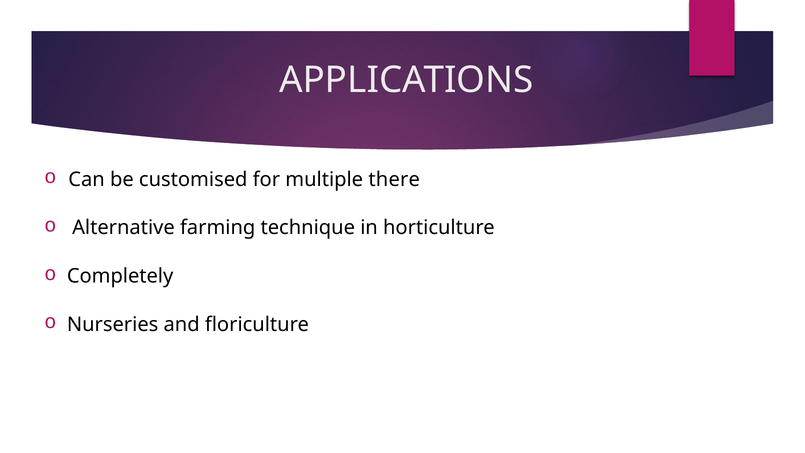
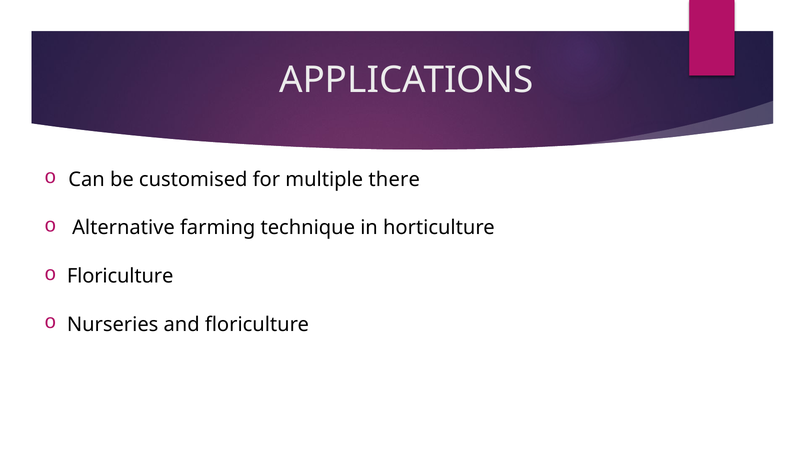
Completely: Completely -> Floriculture (120, 276)
